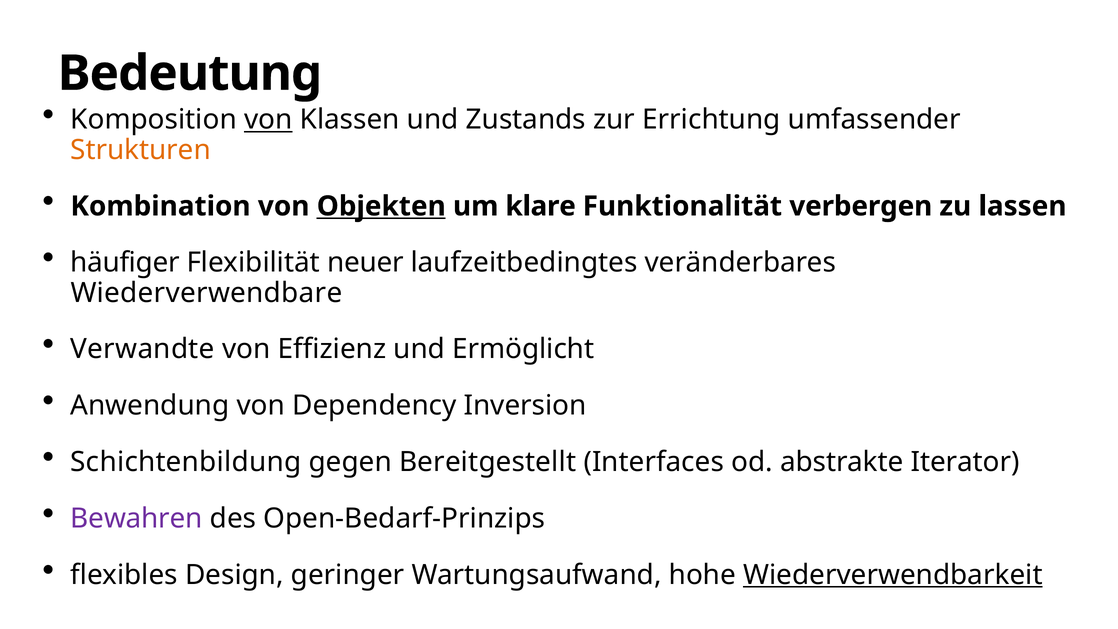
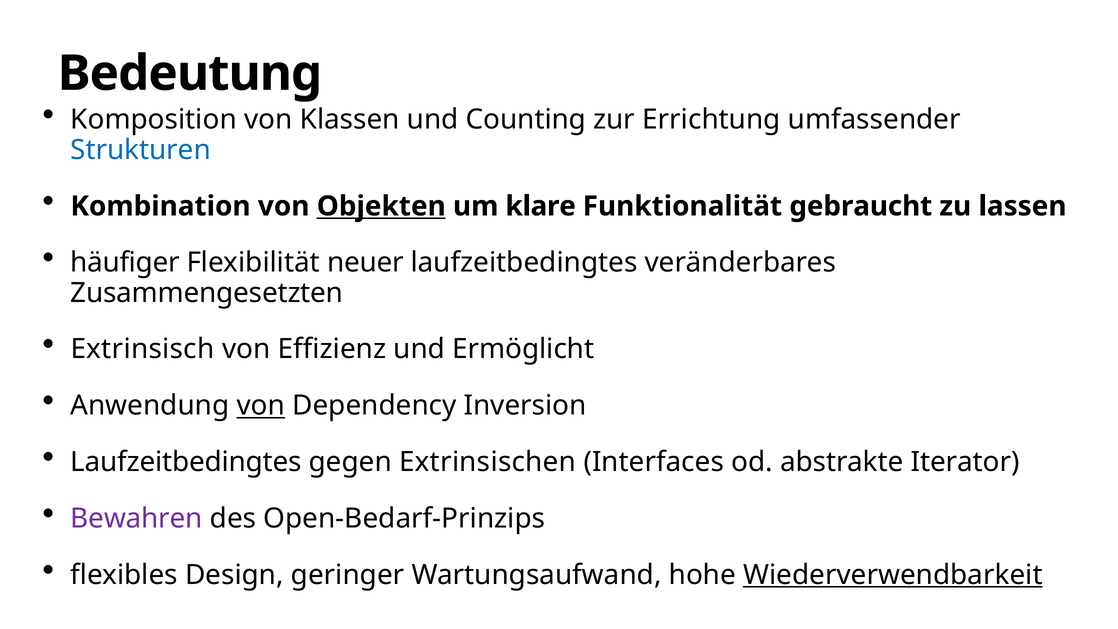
von underline: present -> none (268, 120)
Zustands: Zustands -> Counting (526, 120)
Strukturen colour: orange -> blue (141, 150)
verbergen: verbergen -> gebraucht (861, 206)
Wiederverwendbare: Wiederverwendbare -> Zusammengesetzten (207, 293)
Verwandte: Verwandte -> Extrinsisch (142, 349)
von underline: none -> present (261, 406)
Schichtenbildung: Schichtenbildung -> Laufzeitbedingtes (186, 462)
Bereitgestellt: Bereitgestellt -> Extrinsischen (488, 462)
